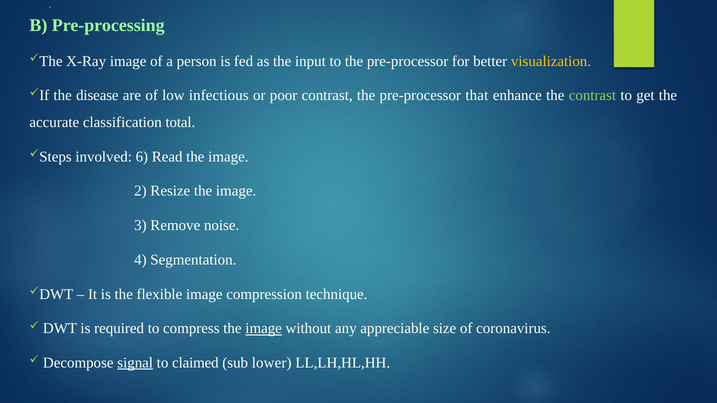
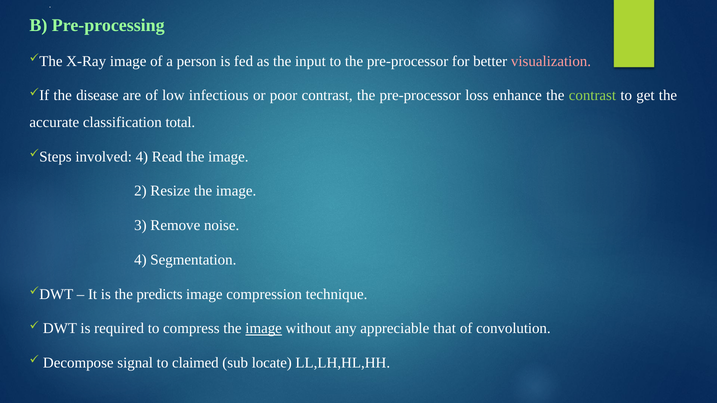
visualization colour: yellow -> pink (551, 61)
that: that -> loss (477, 96)
involved 6: 6 -> 4 (142, 157)
flexible: flexible -> predicts (160, 294)
size: size -> that (445, 329)
coronavirus: coronavirus -> convolution (513, 329)
signal underline: present -> none (135, 363)
lower: lower -> locate (272, 363)
